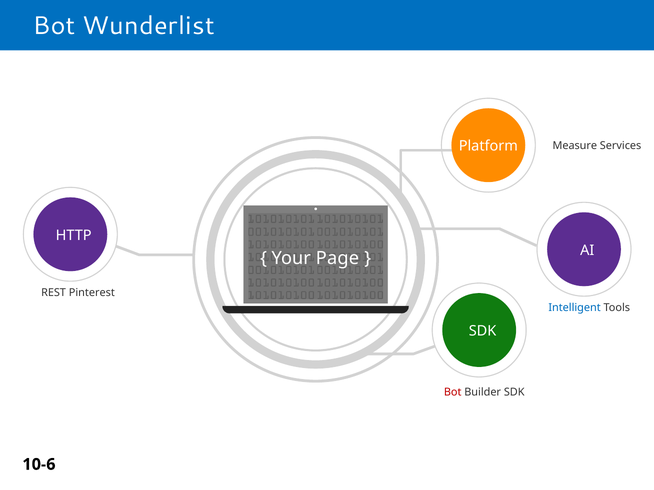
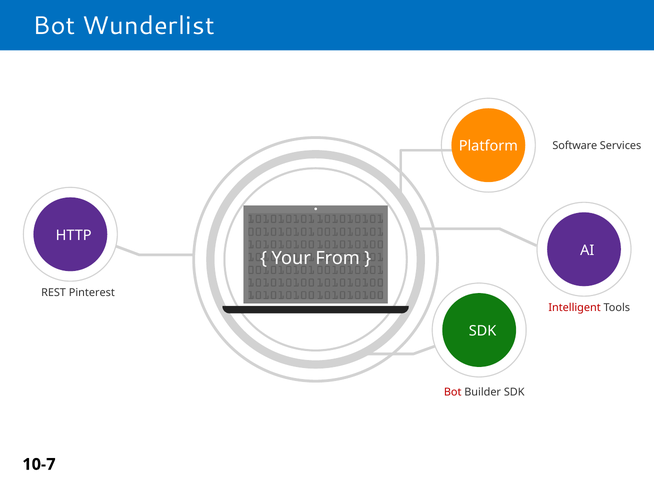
Measure: Measure -> Software (575, 146)
Page: Page -> From (338, 259)
Intelligent colour: blue -> red (575, 308)
10-6: 10-6 -> 10-7 (39, 465)
